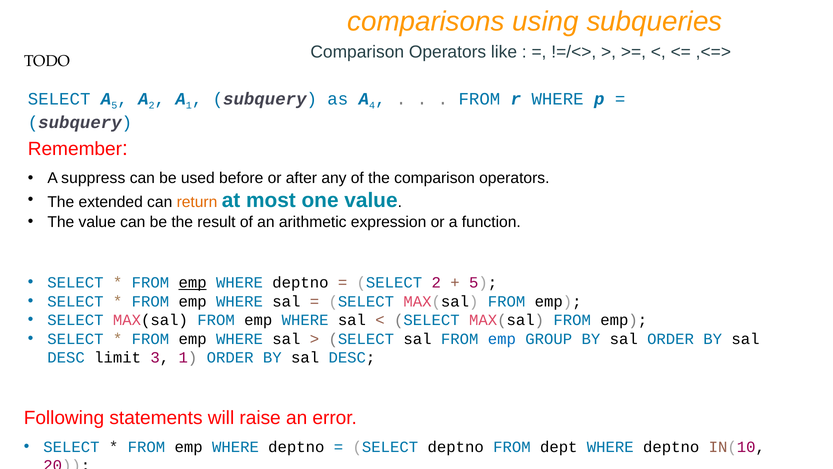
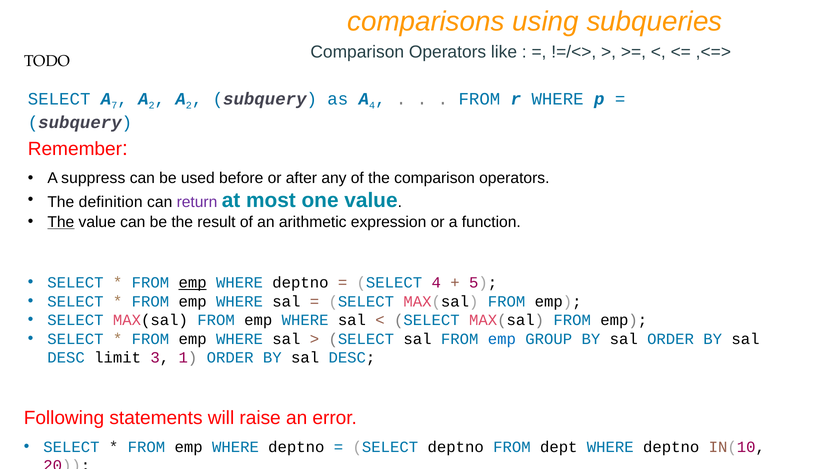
A 5: 5 -> 7 (114, 106)
1: 1 -> 2 (189, 106)
extended: extended -> definition (111, 202)
return colour: orange -> purple (197, 202)
The underline: none -> present (61, 222)
SELECT 2: 2 -> 4 (436, 282)
